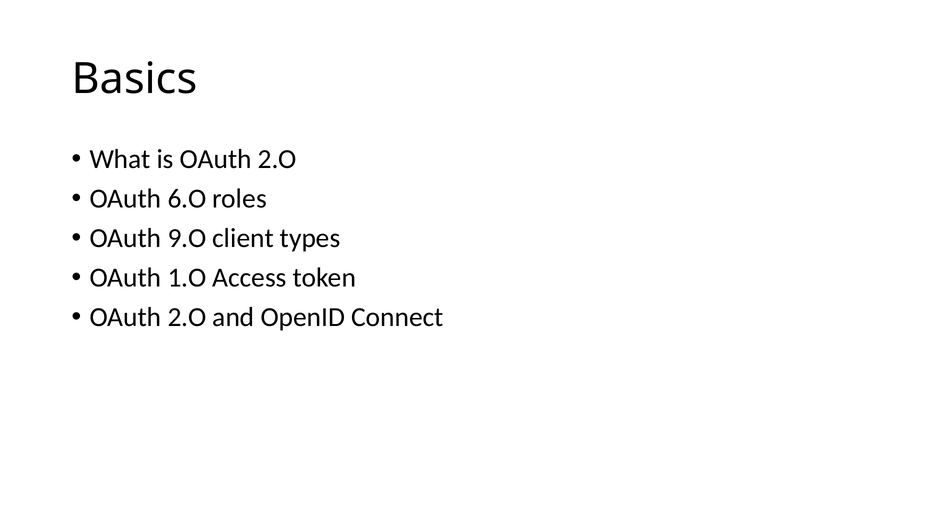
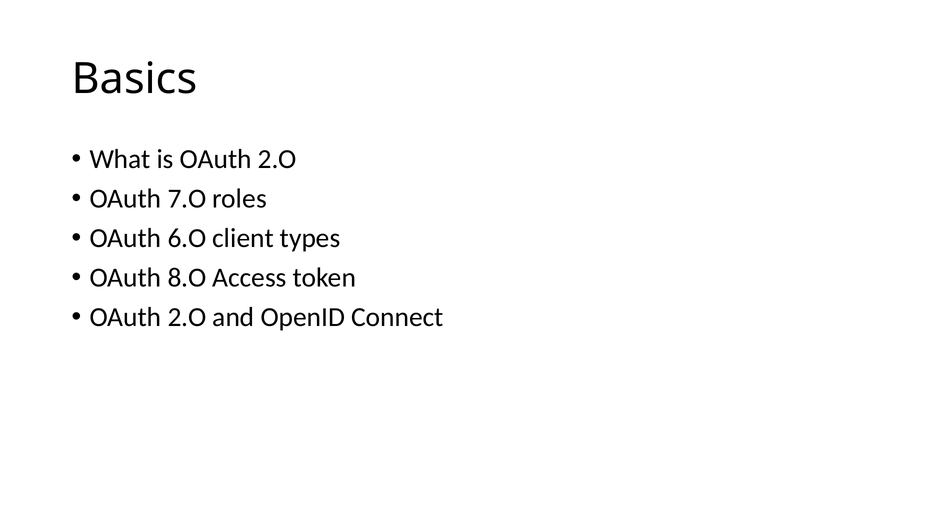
6.O: 6.O -> 7.O (187, 199)
9.O: 9.O -> 6.O (187, 239)
1.O: 1.O -> 8.O (187, 278)
